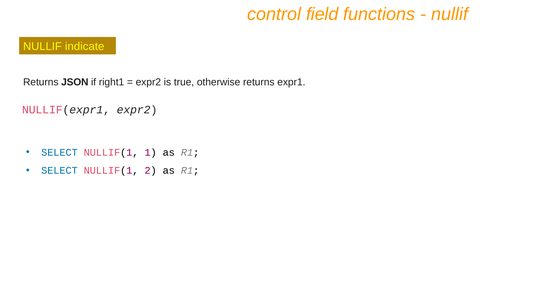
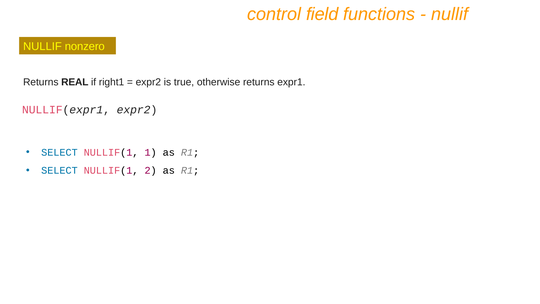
indicate: indicate -> nonzero (85, 46)
JSON: JSON -> REAL (75, 82)
